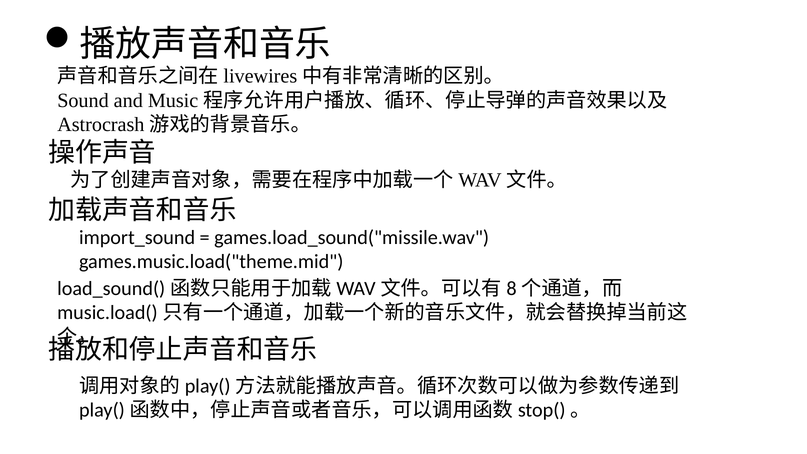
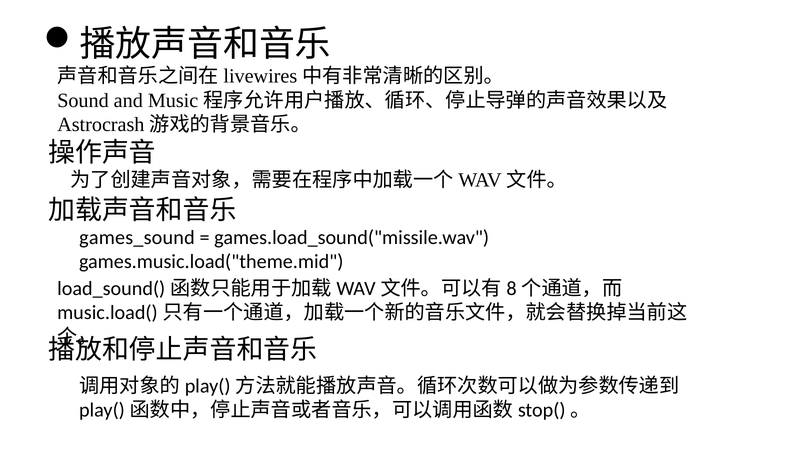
import_sound: import_sound -> games_sound (137, 237)
